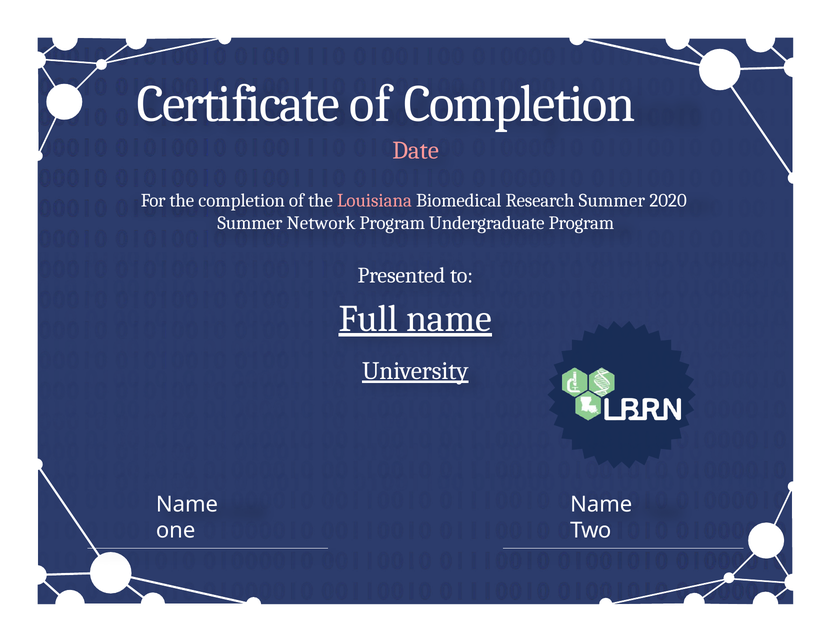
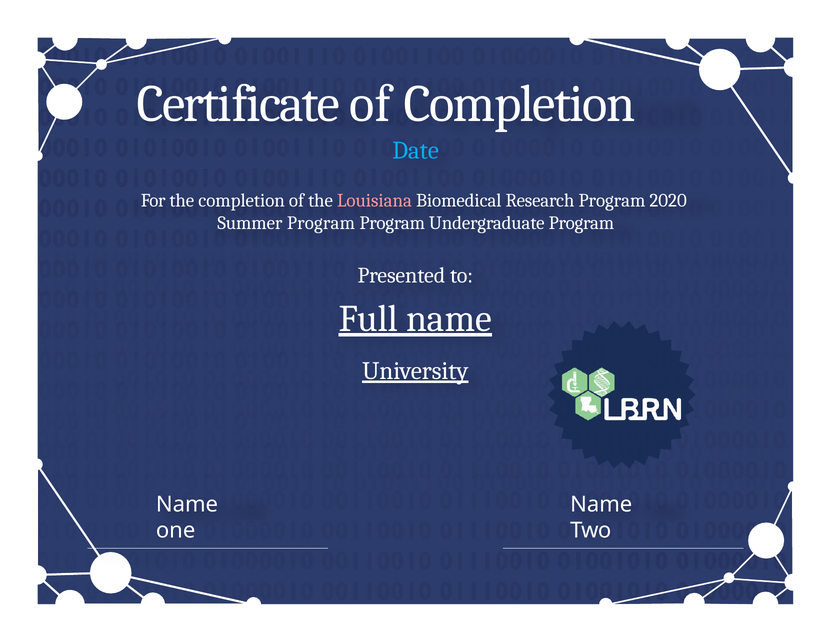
Date colour: pink -> light blue (416, 151)
Research Summer: Summer -> Program (612, 200)
Summer Network: Network -> Program (321, 223)
